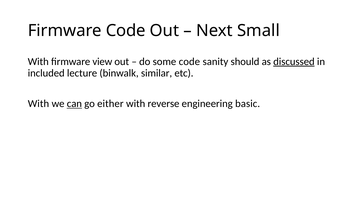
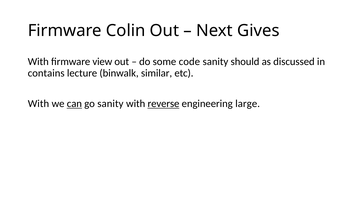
Firmware Code: Code -> Colin (126, 31)
Small: Small -> Gives (258, 31)
discussed underline: present -> none (294, 62)
included: included -> contains (46, 73)
go either: either -> sanity (110, 104)
reverse underline: none -> present (163, 104)
basic: basic -> large (248, 104)
